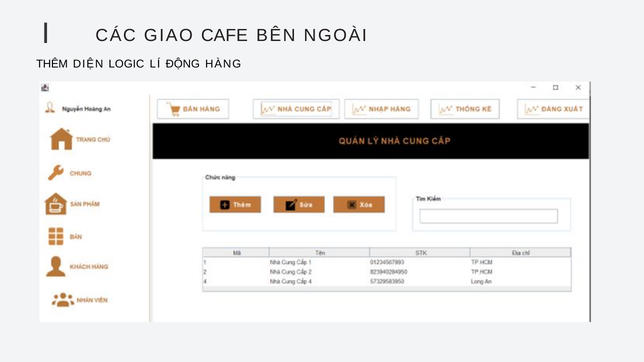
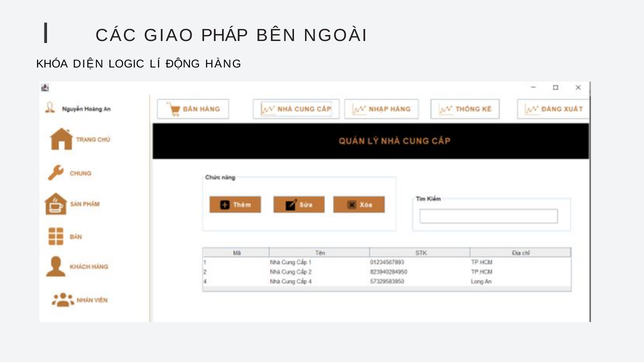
CAFE: CAFE -> PHÁP (225, 35)
THÊM: THÊM -> KHÓA (52, 64)
